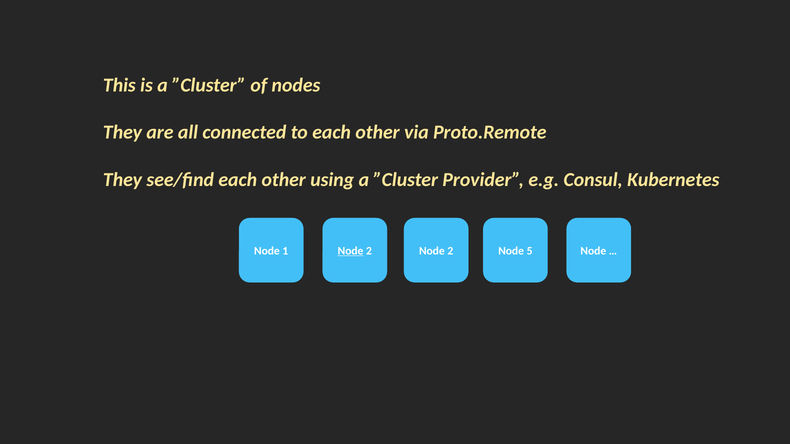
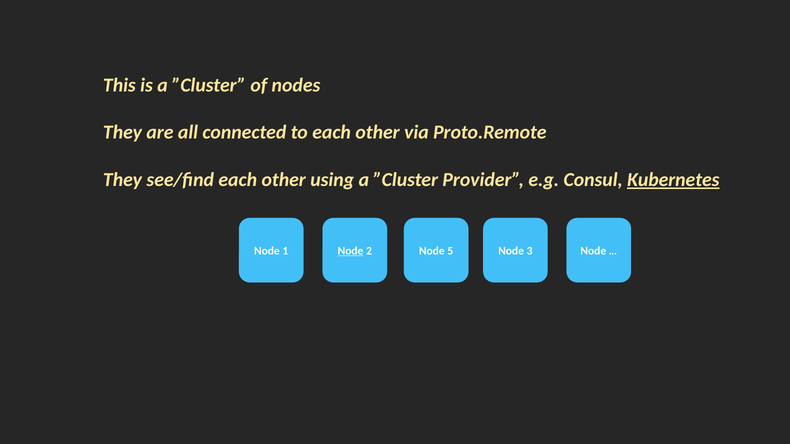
Kubernetes underline: none -> present (673, 180)
1 Node 2: 2 -> 5 (450, 251)
5: 5 -> 3 (530, 251)
